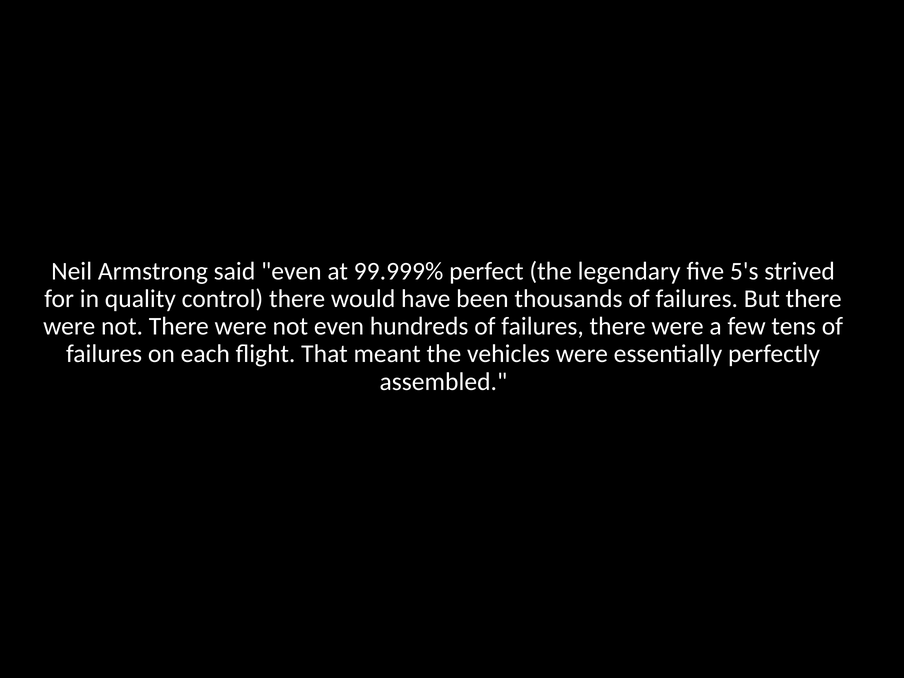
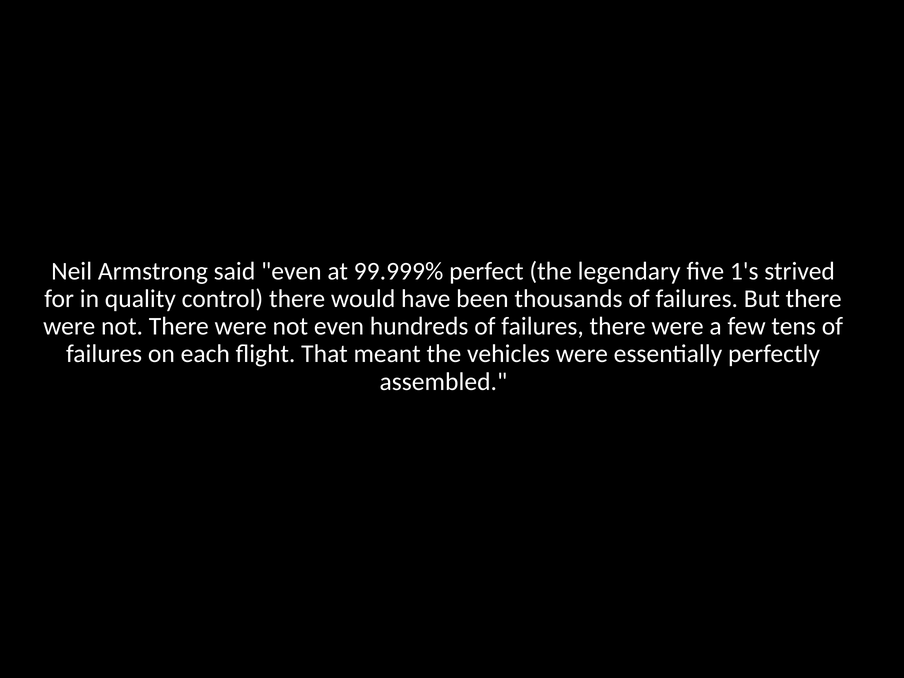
5's: 5's -> 1's (744, 271)
